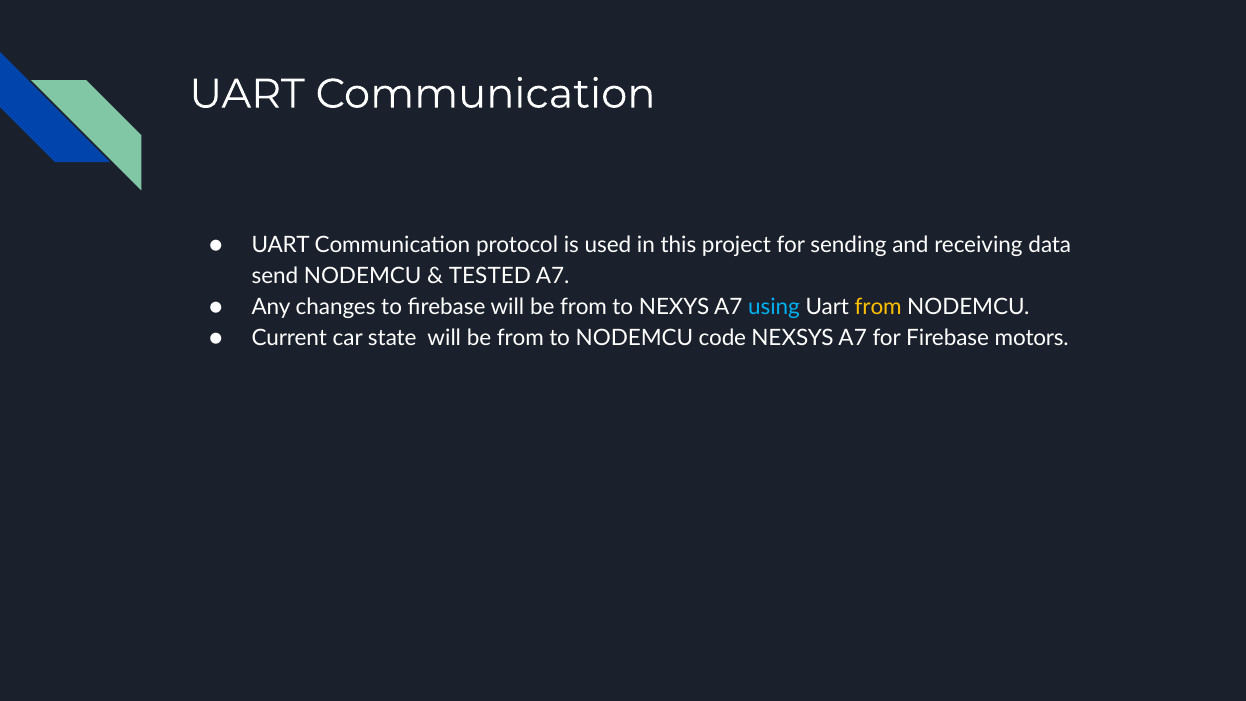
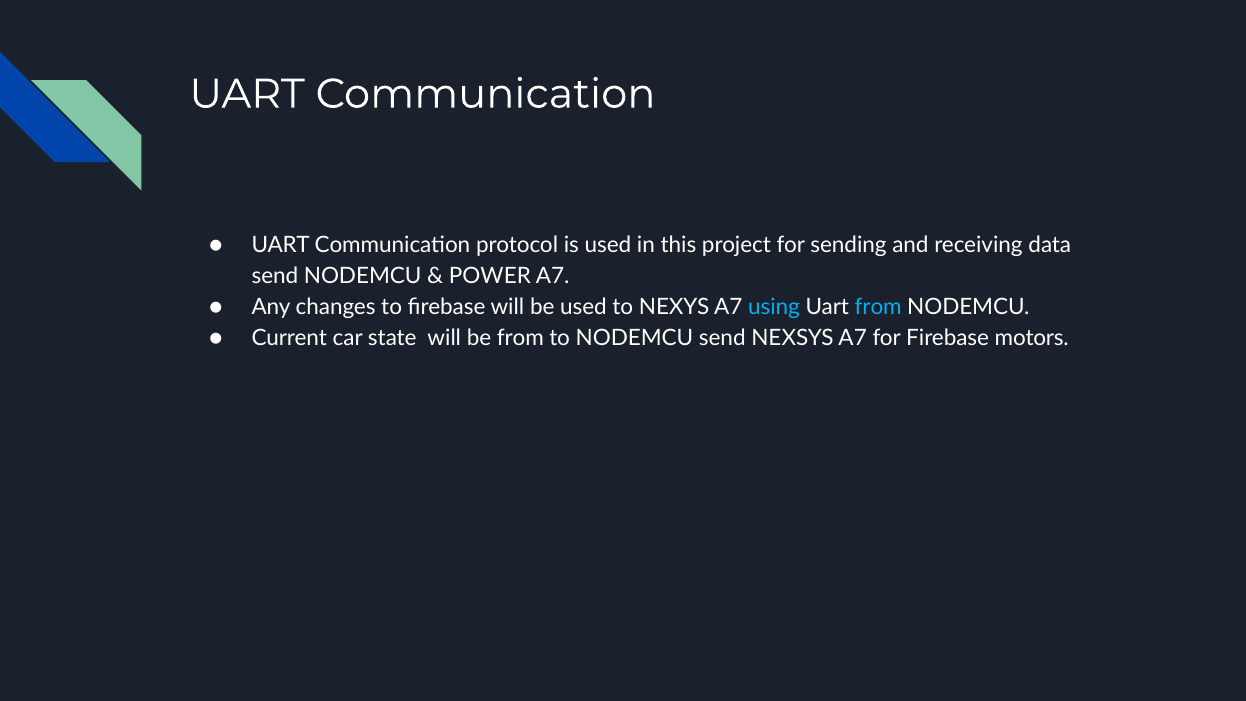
TESTED: TESTED -> POWER (490, 276)
firebase will be from: from -> used (583, 307)
from colour: yellow -> light blue (878, 307)
NODEMCU code: code -> send (722, 338)
